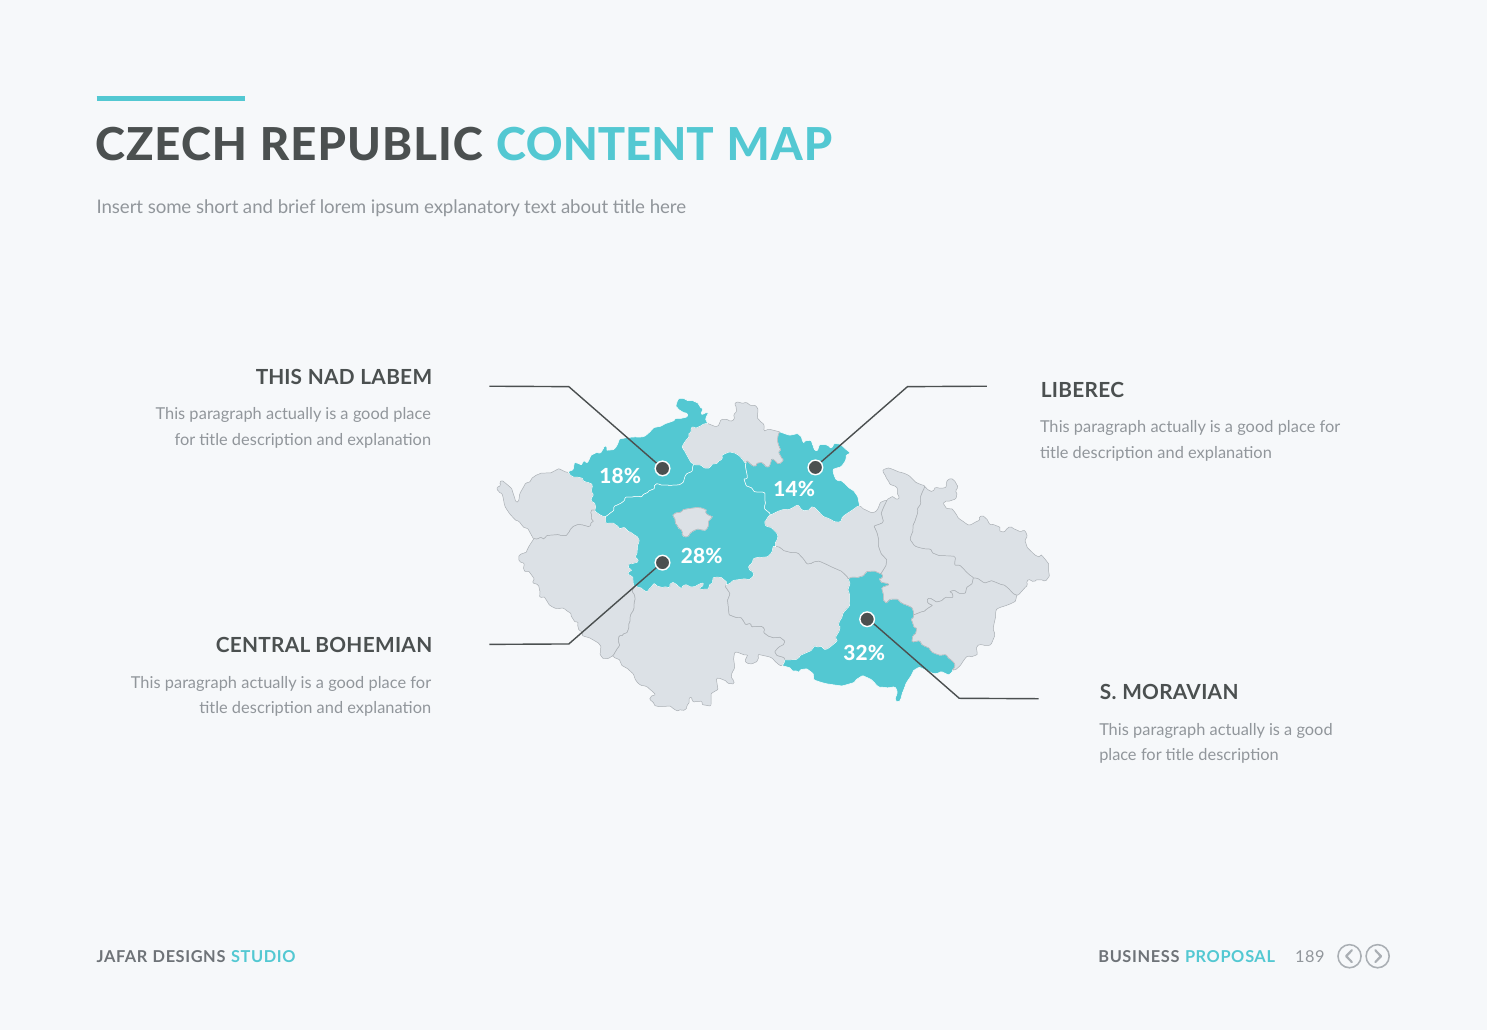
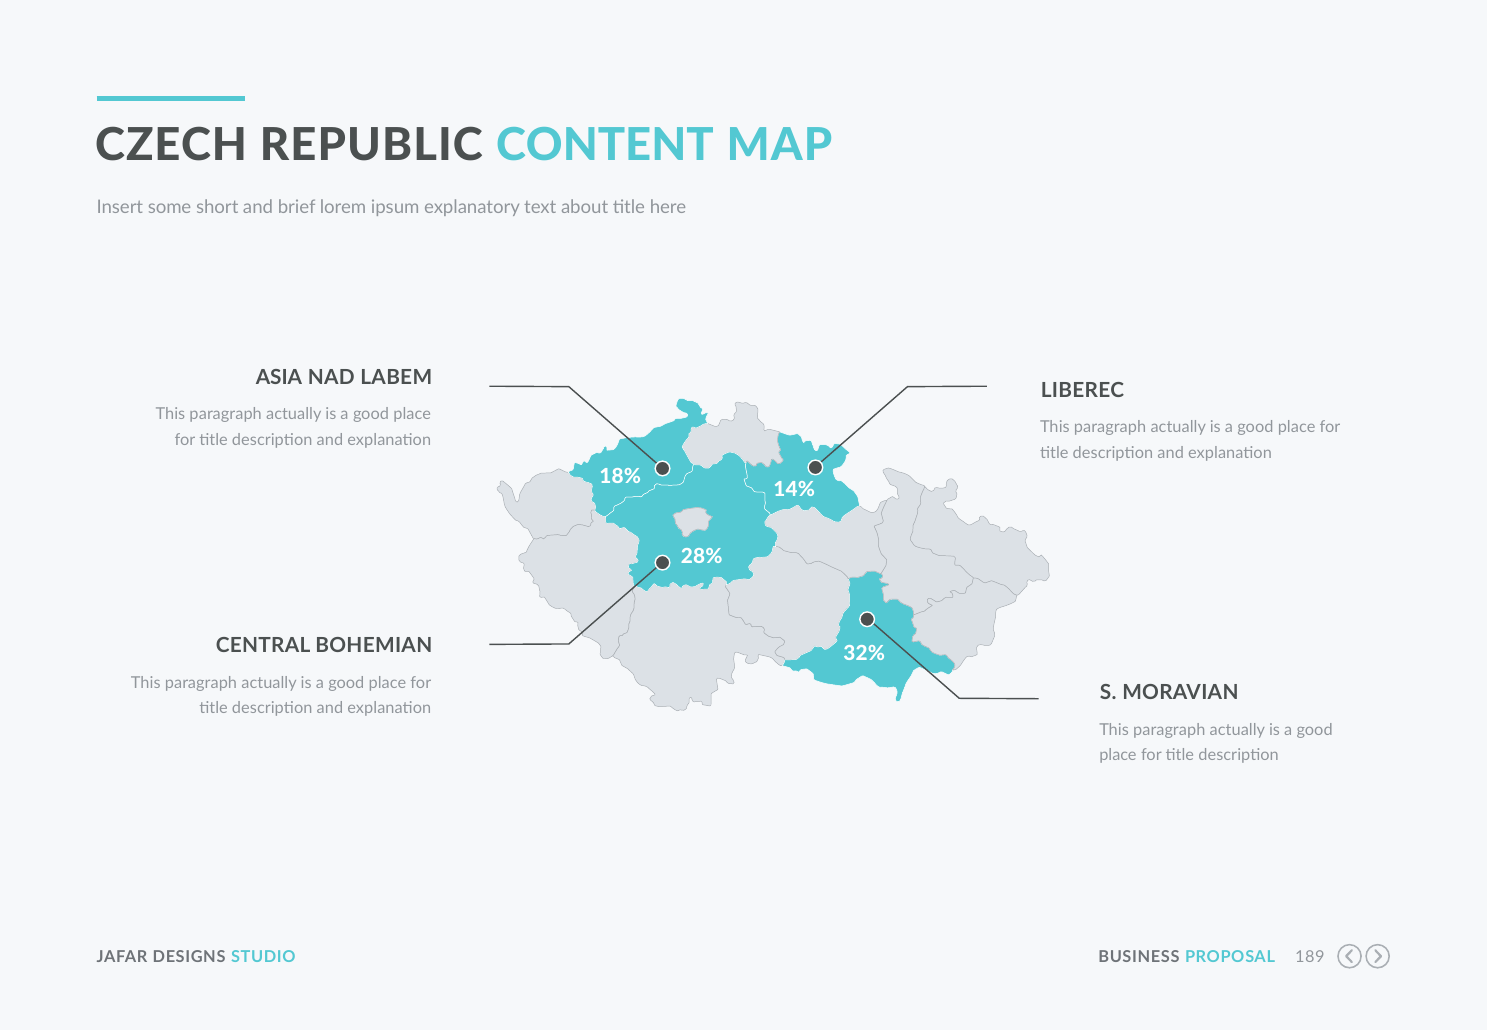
THIS: THIS -> ASIA (279, 377)
